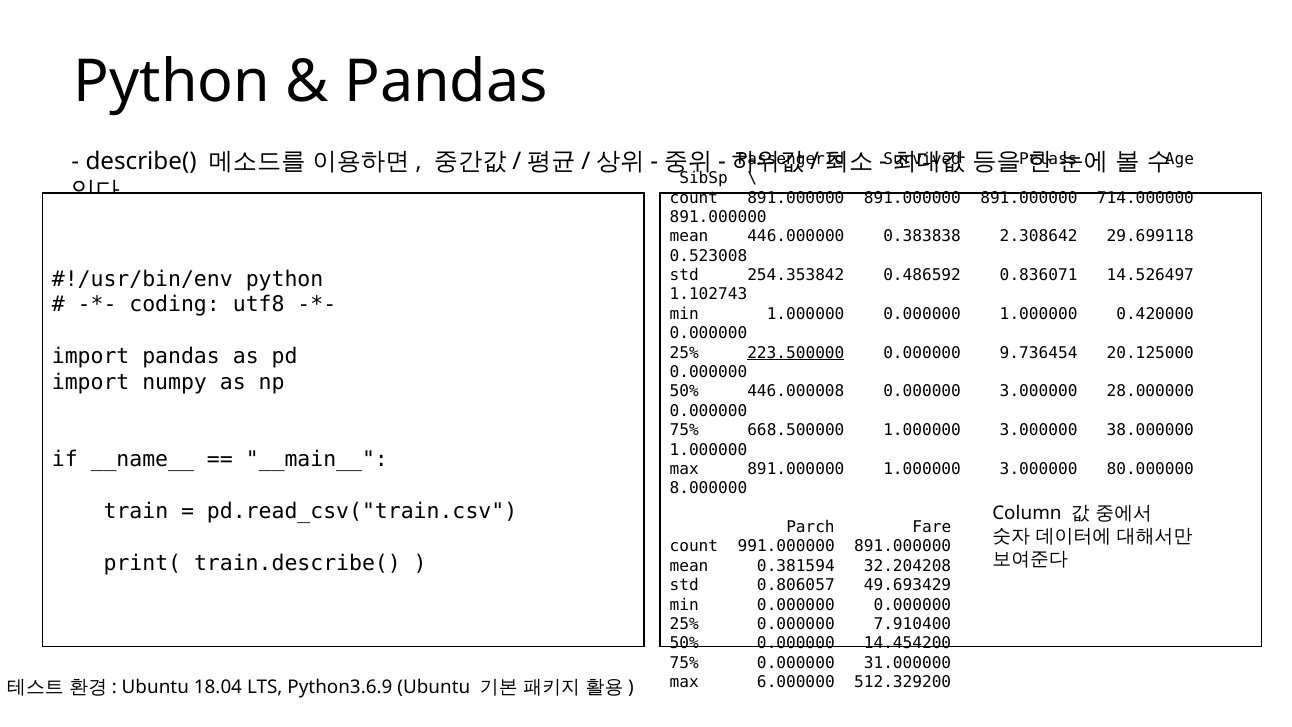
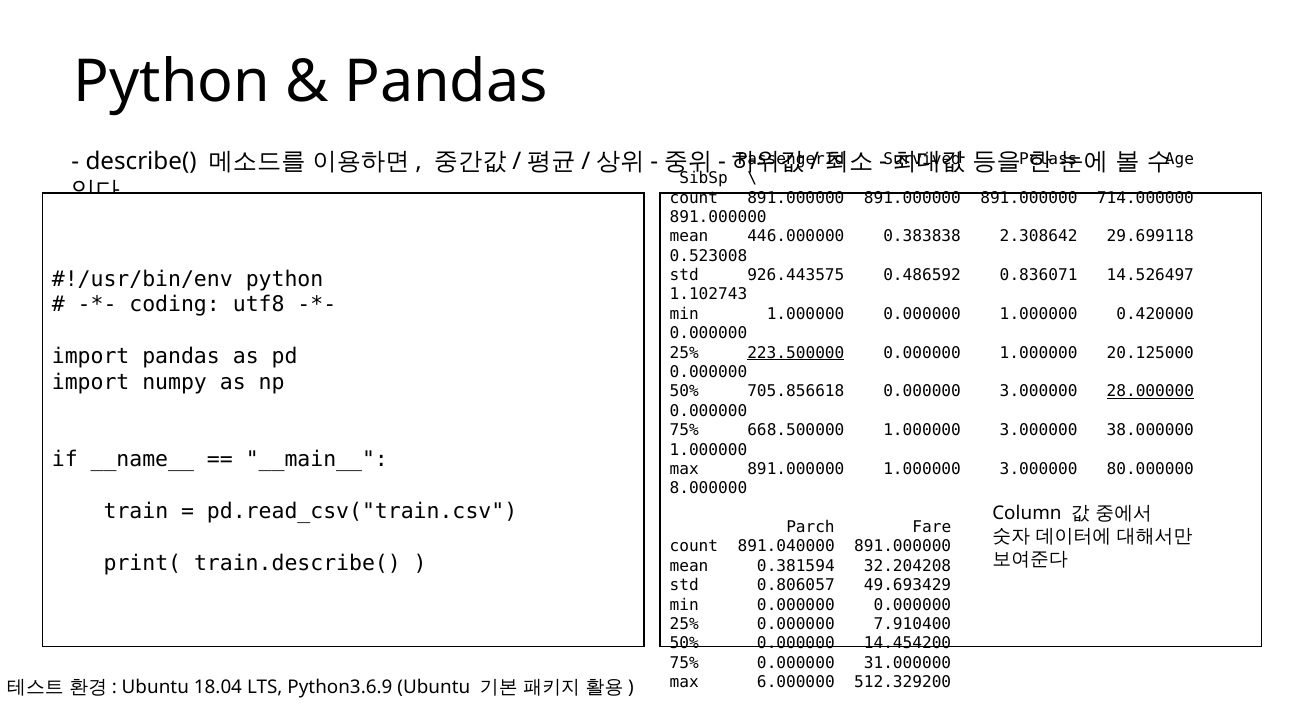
254.353842: 254.353842 -> 926.443575 (796, 275)
9.736454: 9.736454 -> 1.000000 (1039, 353)
446.000008: 446.000008 -> 705.856618 (796, 391)
28.000000 underline: none -> present (1150, 391)
991.000000: 991.000000 -> 891.040000 (786, 546)
